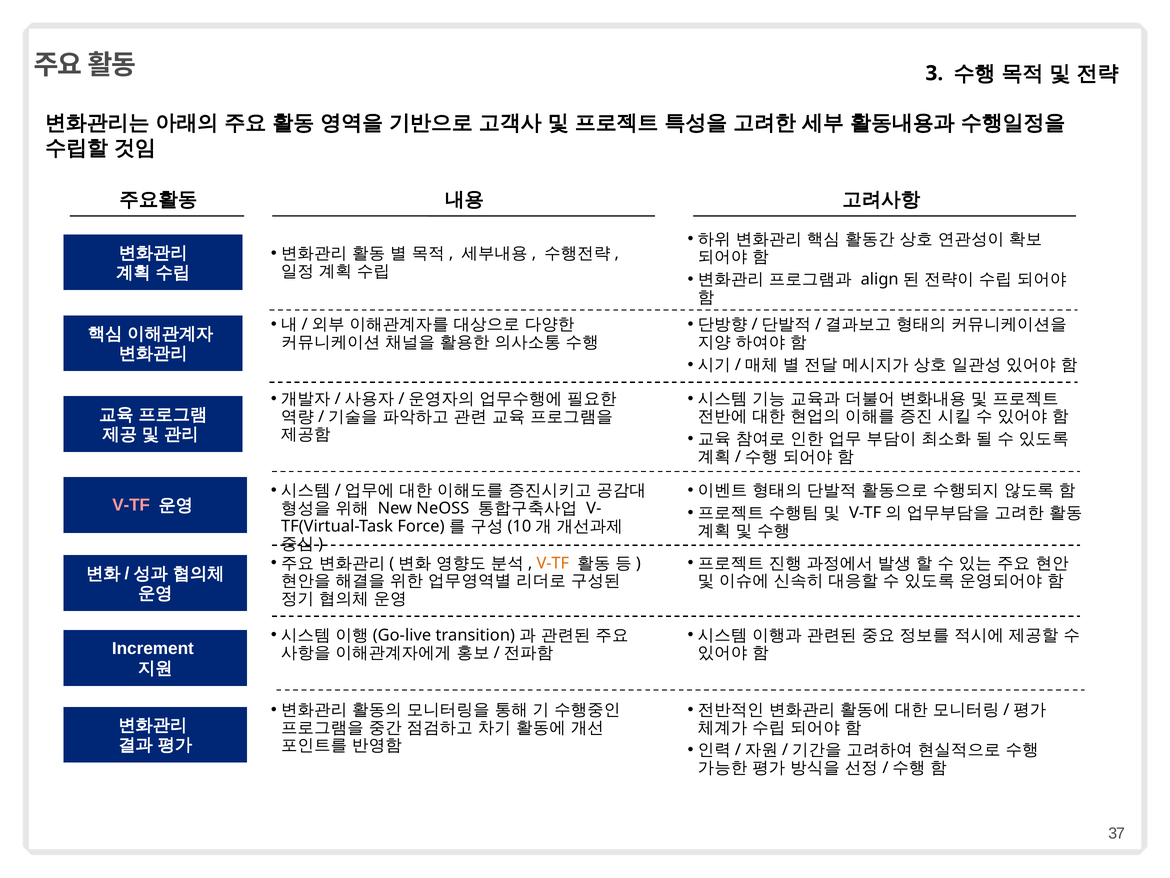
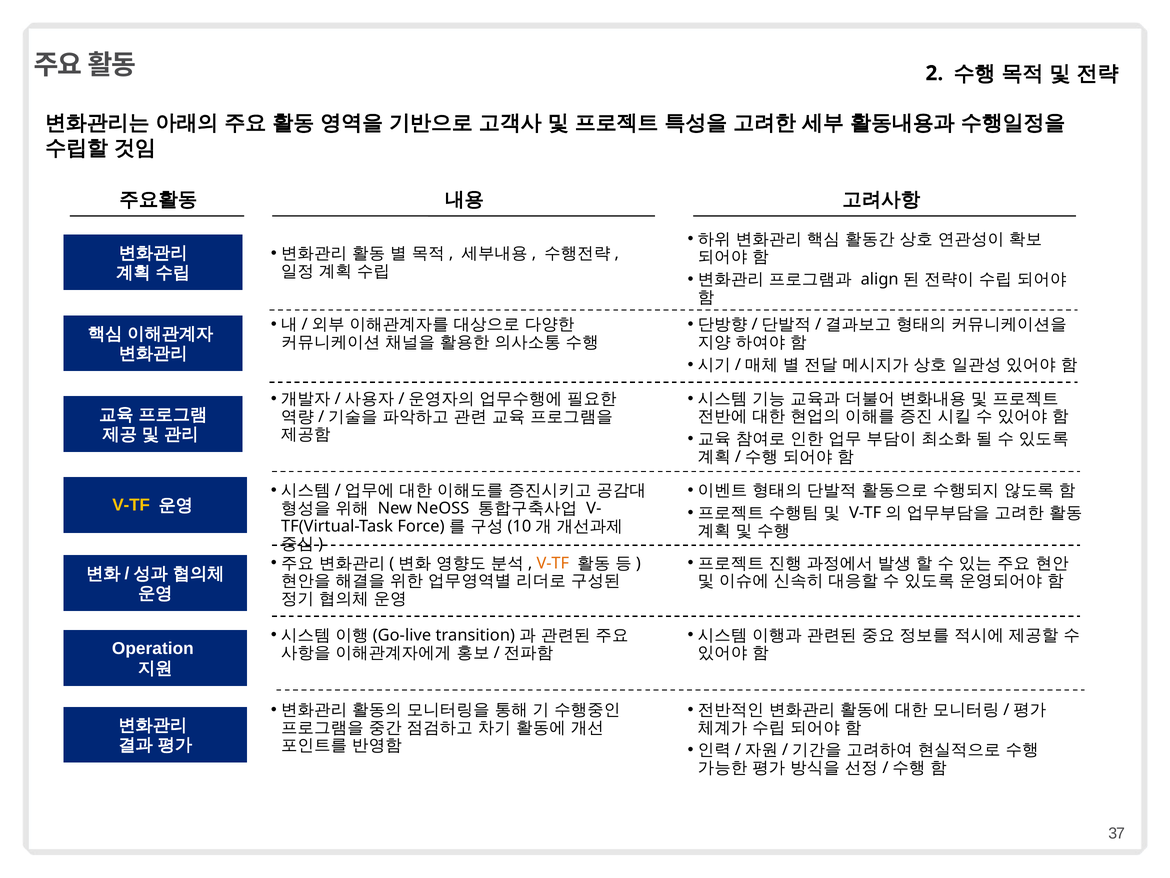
3: 3 -> 2 (934, 73)
V-TF colour: pink -> yellow (131, 505)
Increment: Increment -> Operation (153, 648)
